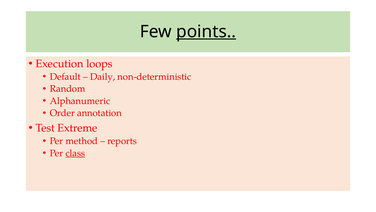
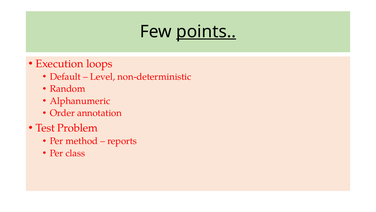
Daily: Daily -> Level (103, 77)
Extreme: Extreme -> Problem (77, 128)
class underline: present -> none (75, 153)
